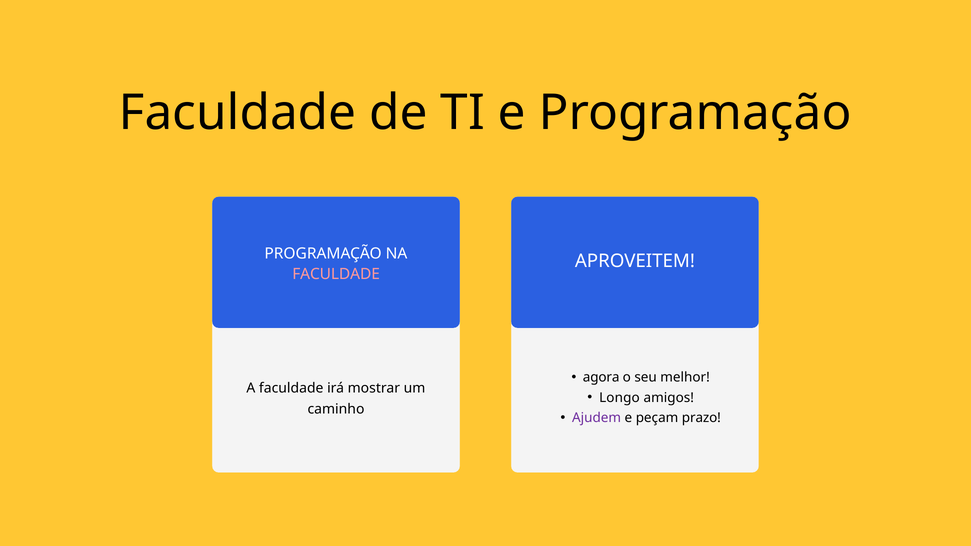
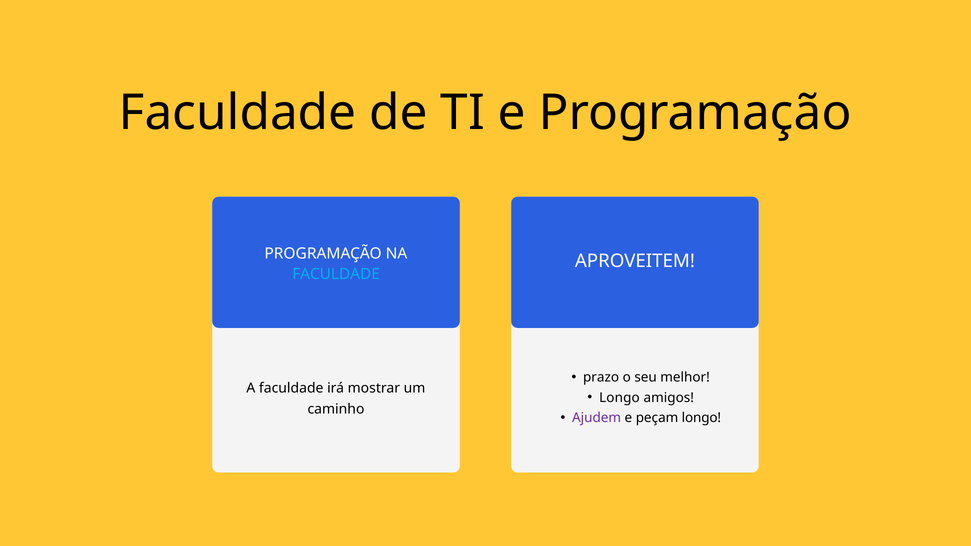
FACULDADE colour: pink -> light blue (336, 274)
agora: agora -> prazo (601, 378)
peçam prazo: prazo -> longo (701, 418)
